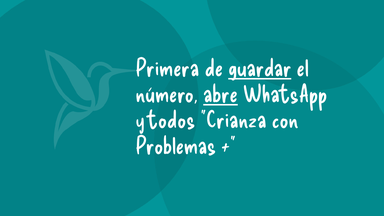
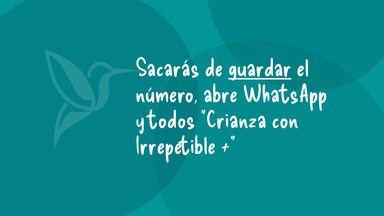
Primera: Primera -> Sacarás (168, 68)
abre underline: present -> none (221, 94)
Problemas: Problemas -> Irrepetible (176, 146)
